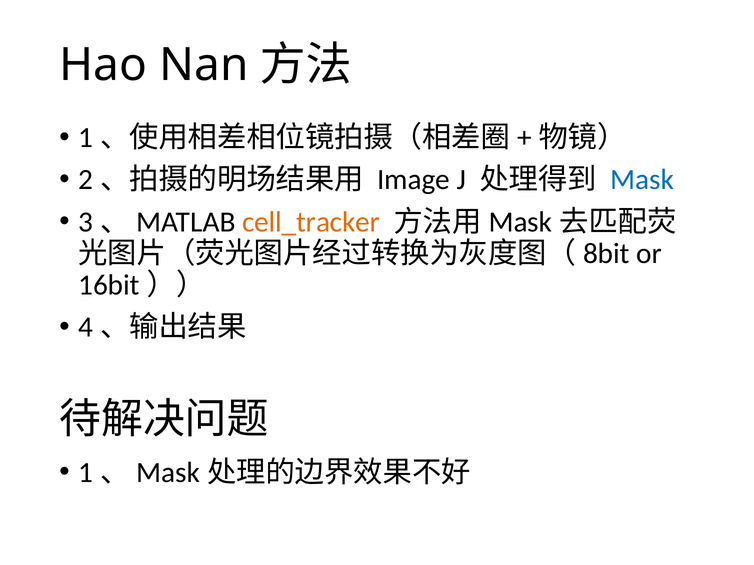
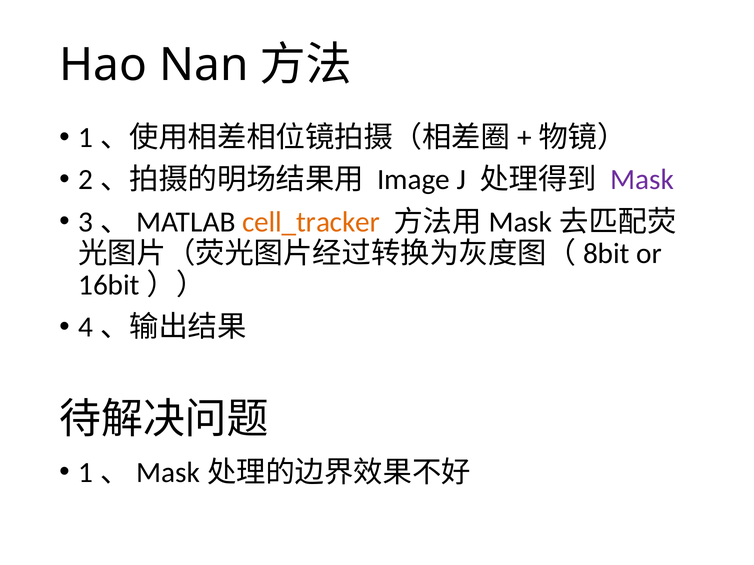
Mask colour: blue -> purple (642, 180)
